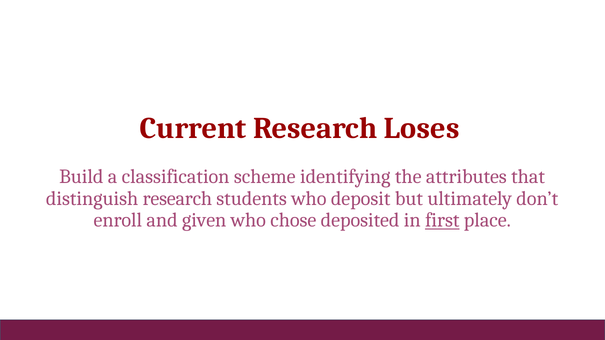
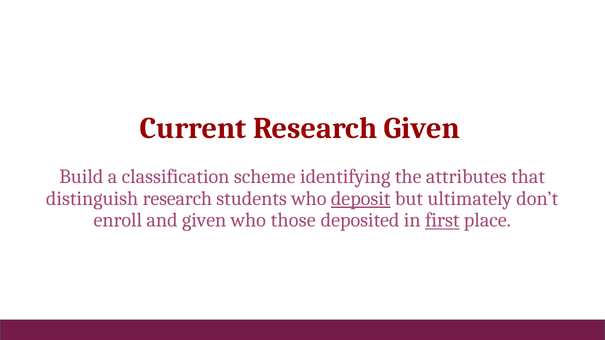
Research Loses: Loses -> Given (422, 128)
deposit underline: none -> present (361, 199)
chose: chose -> those (293, 220)
